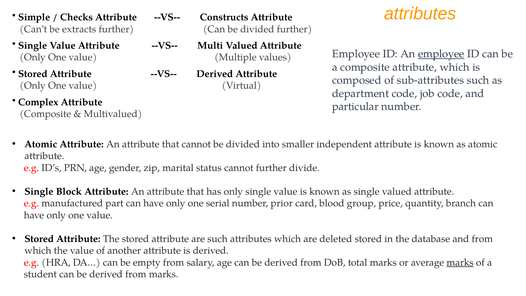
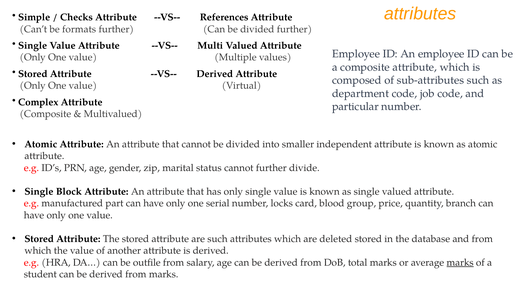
Constructs: Constructs -> References (224, 17)
extracts: extracts -> formats (79, 29)
employee underline: present -> none (441, 54)
prior: prior -> locks (282, 203)
empty: empty -> outfile (147, 262)
